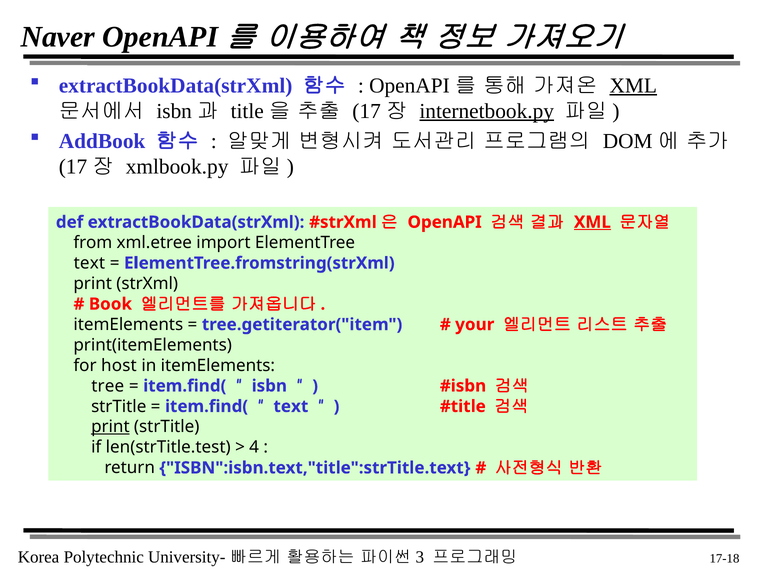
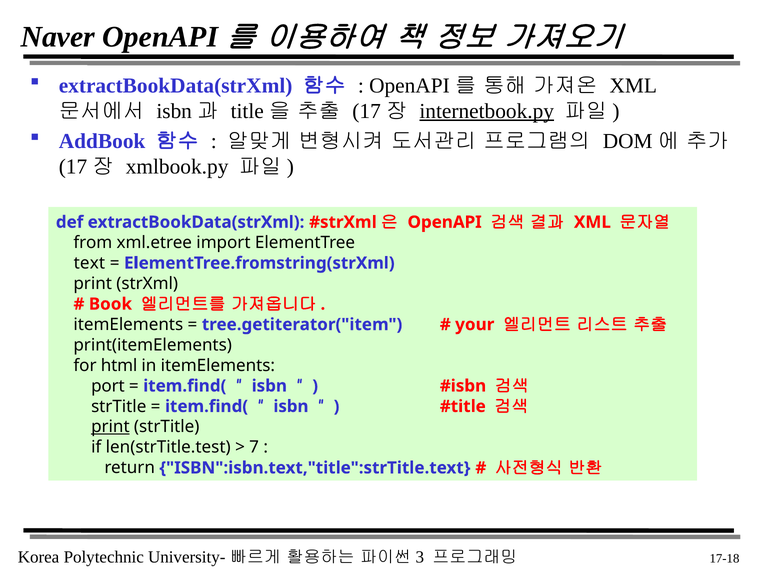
XML underline: present -> none (633, 86)
XML underline: present -> none (592, 222)
host: host -> html (119, 365)
tree: tree -> port (108, 386)
text: text -> isbn (291, 406)
4: 4 -> 7 (254, 447)
